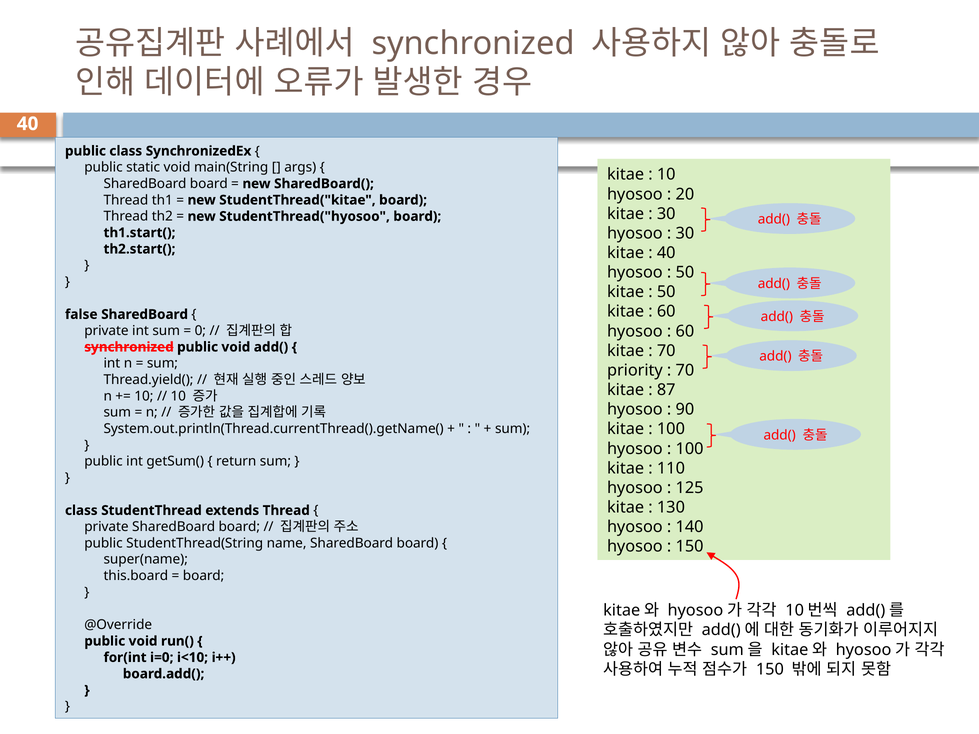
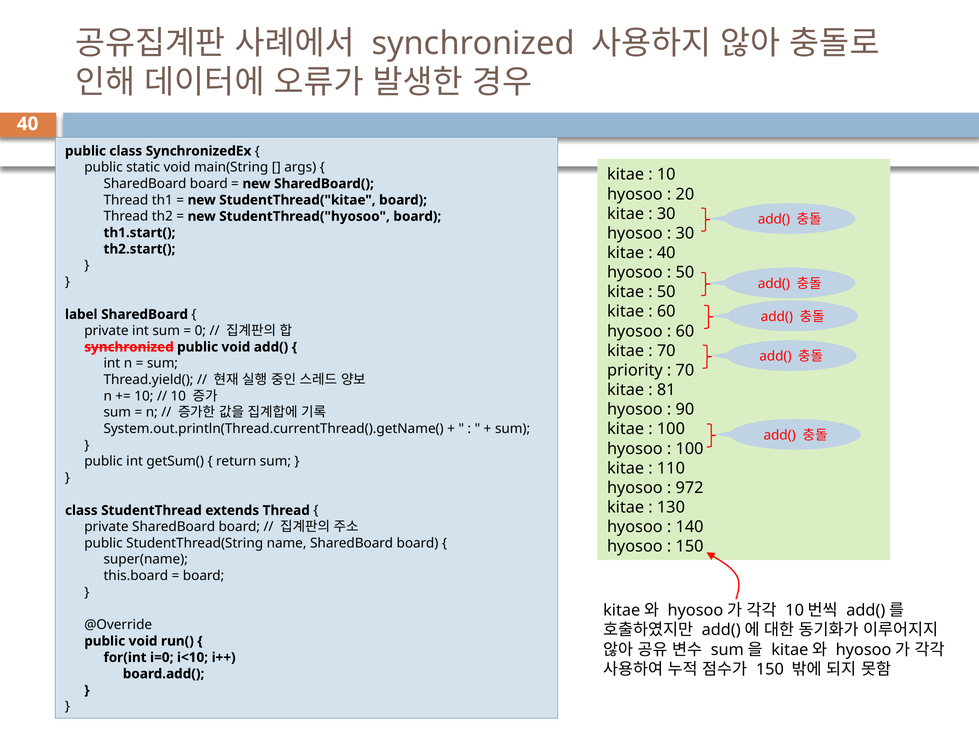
false: false -> label (81, 314)
87: 87 -> 81 (666, 390)
125: 125 -> 972 (690, 488)
